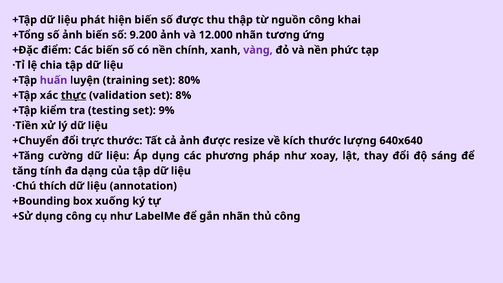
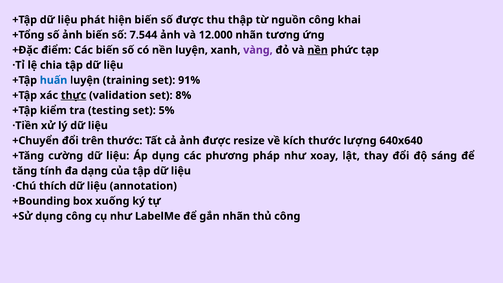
9.200: 9.200 -> 7.544 (143, 35)
nền chính: chính -> luyện (192, 50)
nền underline: none -> present (318, 50)
huấn colour: purple -> blue (54, 80)
80%: 80% -> 91% (189, 80)
9%: 9% -> 5% (167, 110)
trực: trực -> trên (93, 141)
